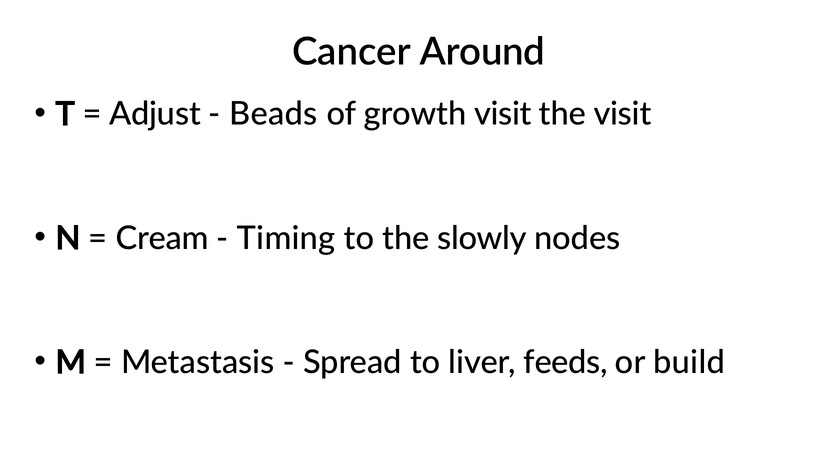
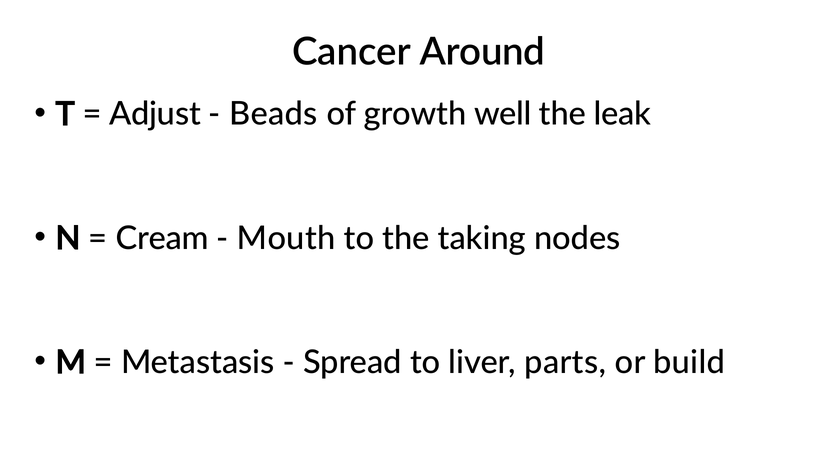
growth visit: visit -> well (503, 114)
the visit: visit -> leak (622, 114)
Timing: Timing -> Mouth (286, 238)
slowly: slowly -> taking (482, 238)
feeds: feeds -> parts (565, 362)
